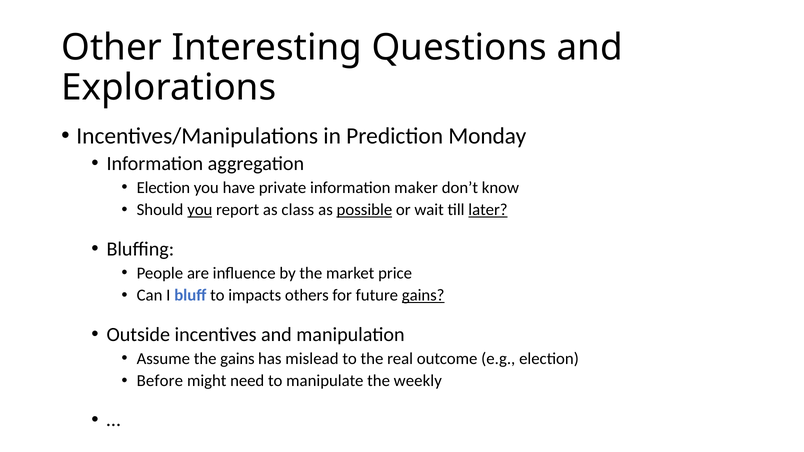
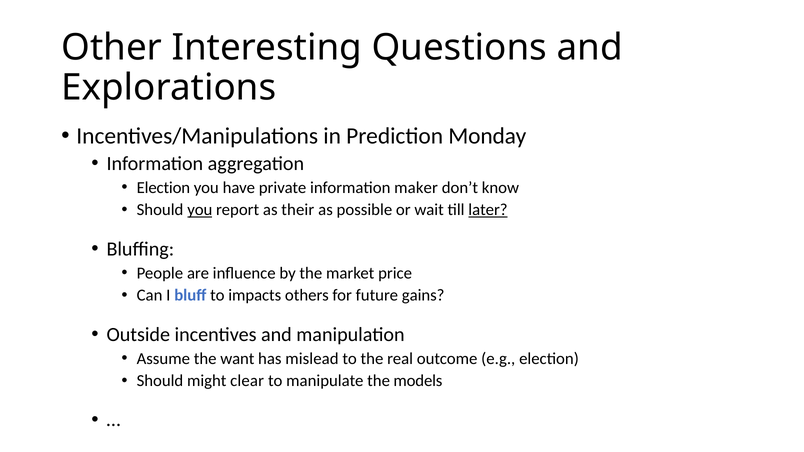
class: class -> their (298, 210)
possible underline: present -> none (364, 210)
gains underline: present -> none (423, 295)
the gains: gains -> want (237, 359)
Before: Before -> Should (160, 381)
need: need -> clear (247, 381)
weekly: weekly -> models (418, 381)
